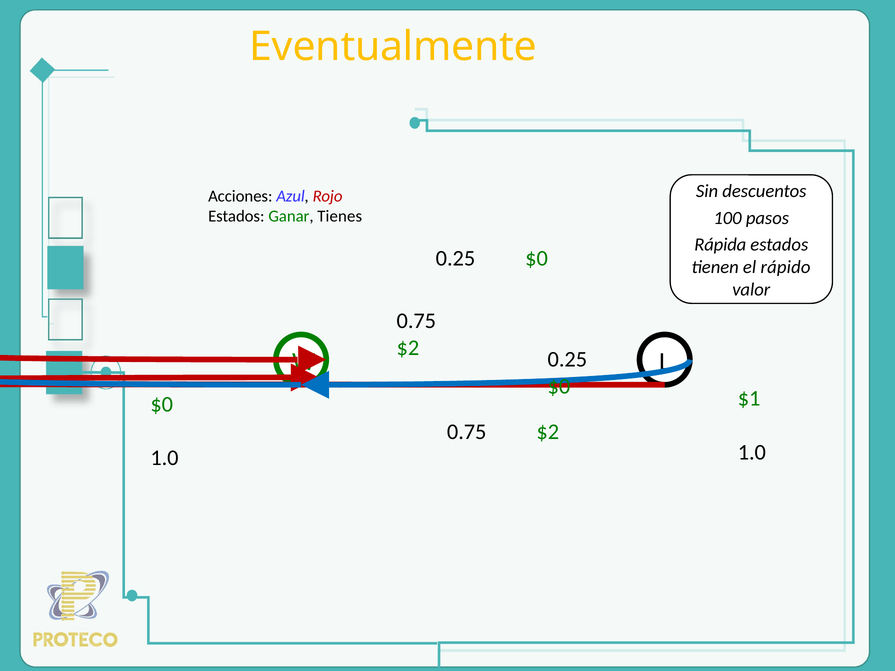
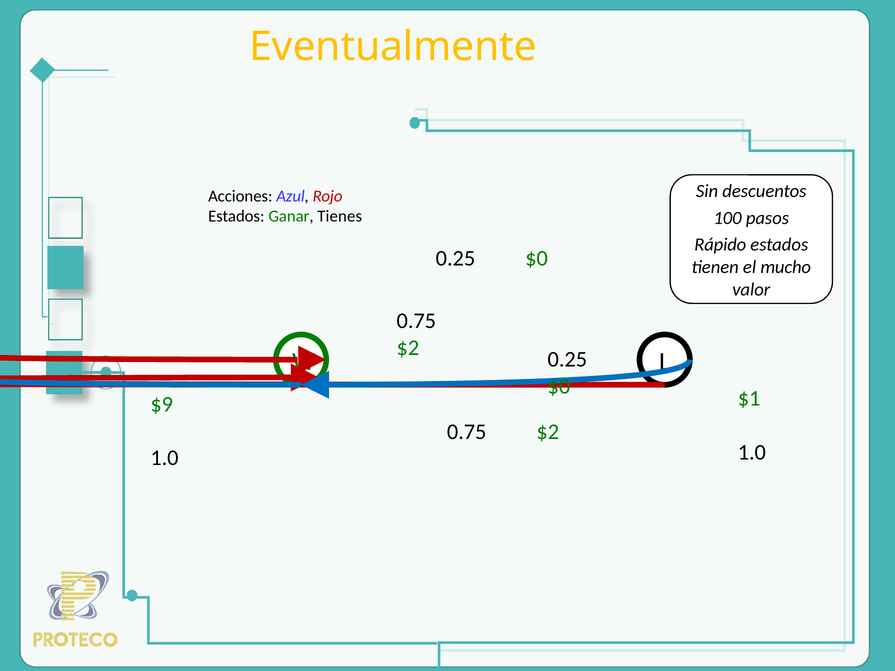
Rápida: Rápida -> Rápido (720, 245)
rápido: rápido -> mucho (786, 267)
$0: $0 -> $9 (162, 404)
